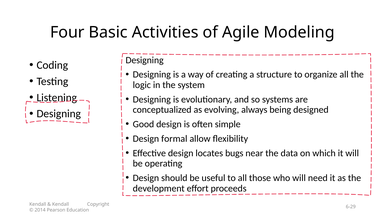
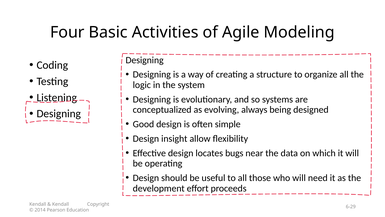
formal: formal -> insight (174, 138)
